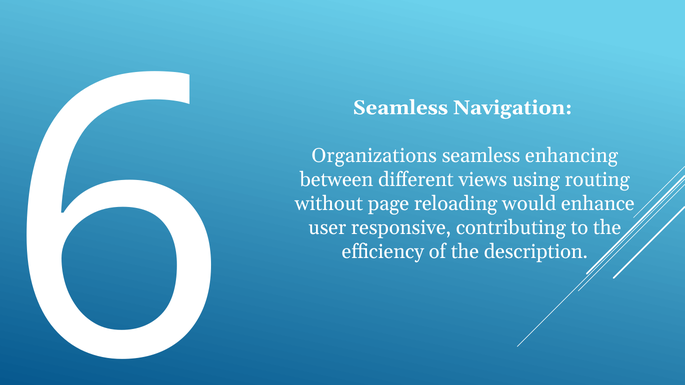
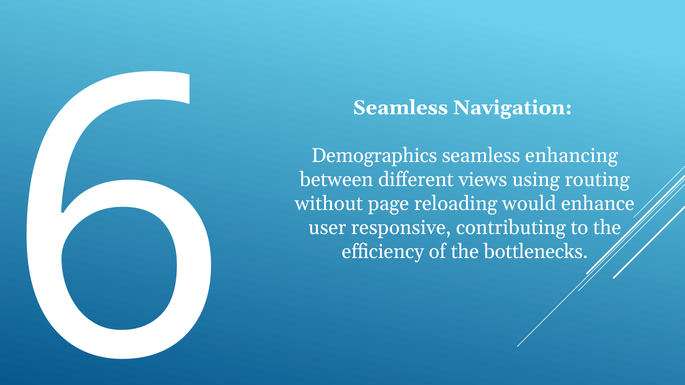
Organizations: Organizations -> Demographics (374, 156)
description: description -> bottlenecks (536, 252)
